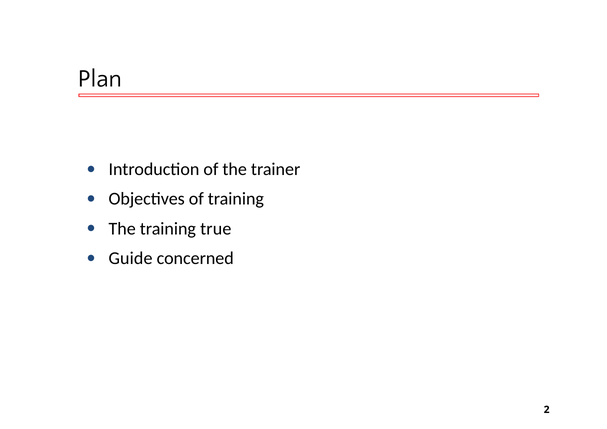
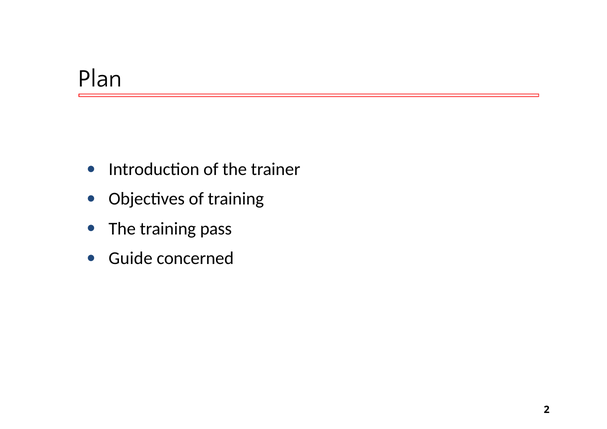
true: true -> pass (216, 229)
